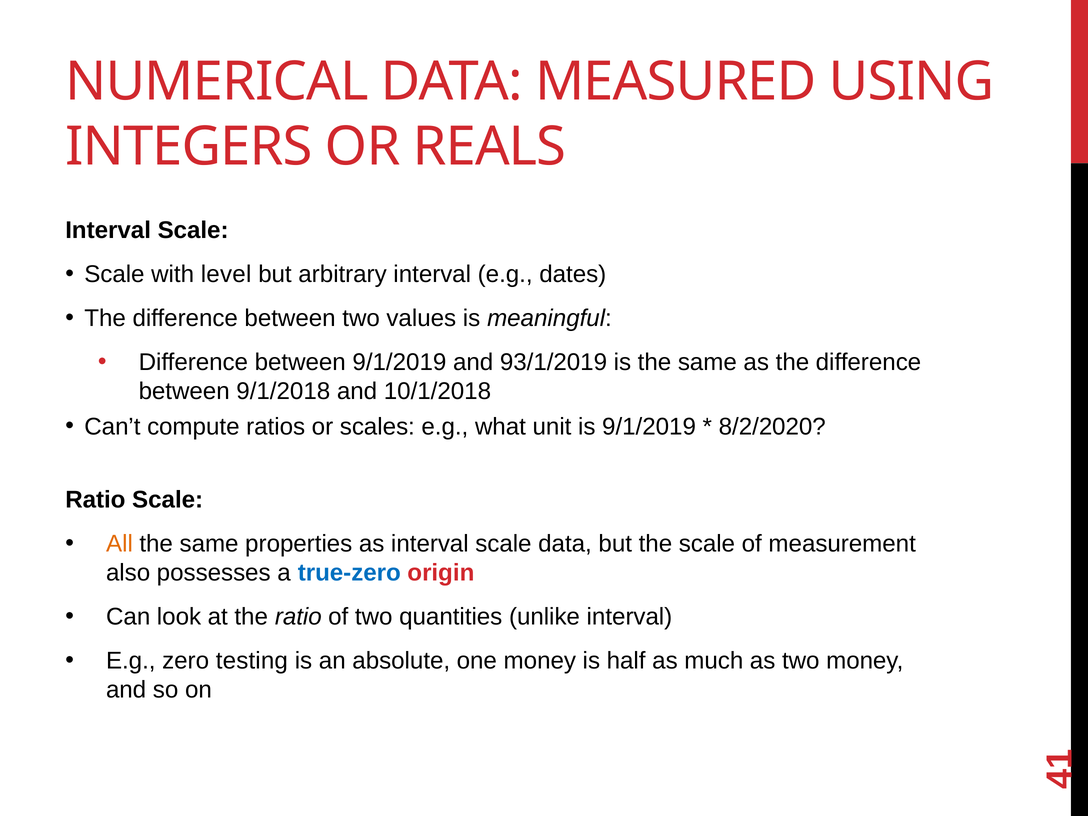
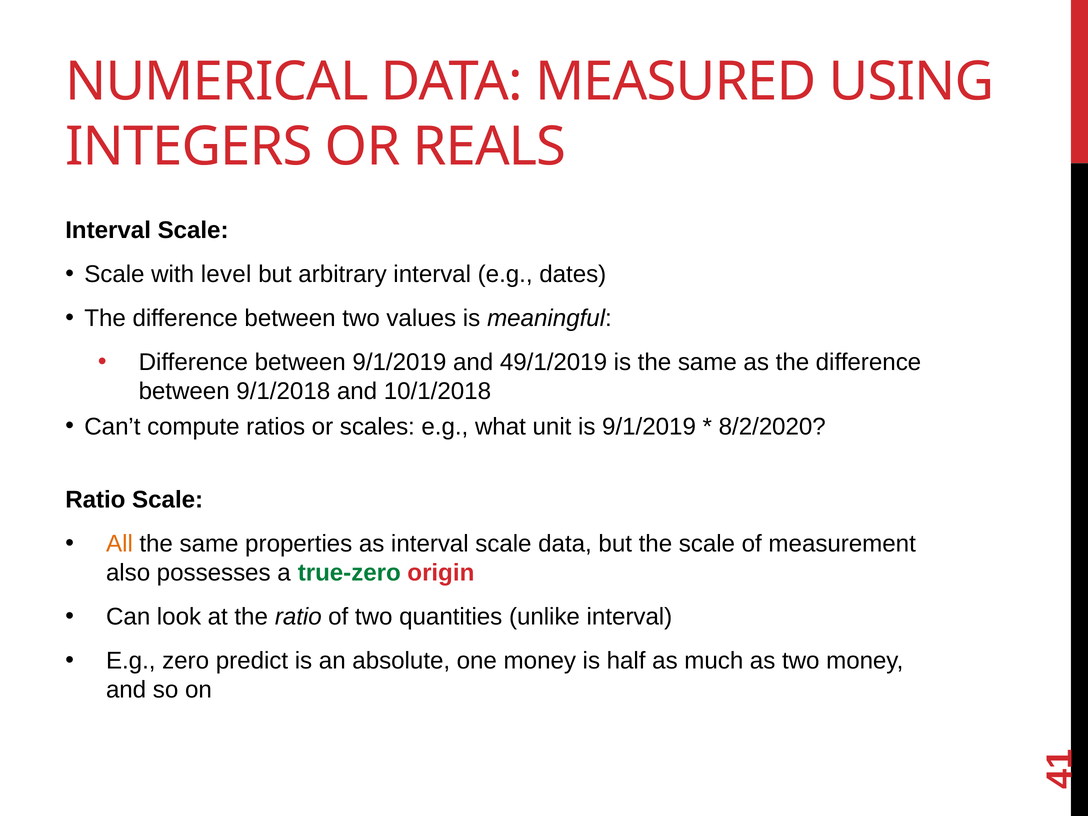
93/1/2019: 93/1/2019 -> 49/1/2019 (553, 363)
true-zero colour: blue -> green (349, 573)
testing: testing -> predict (252, 661)
